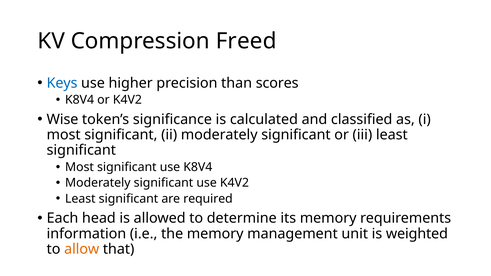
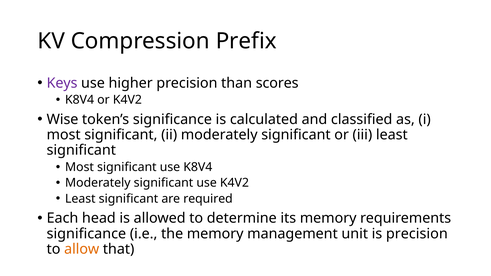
Freed: Freed -> Prefix (246, 41)
Keys colour: blue -> purple (62, 83)
information: information -> significance (86, 234)
is weighted: weighted -> precision (417, 234)
